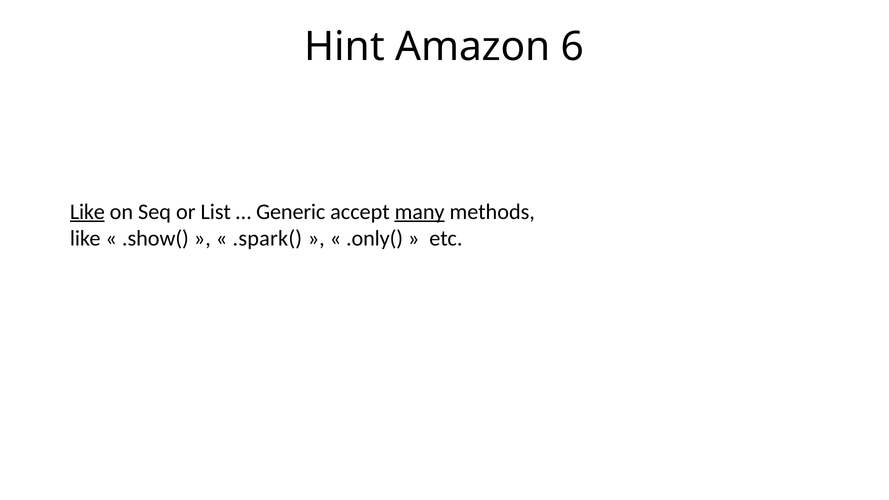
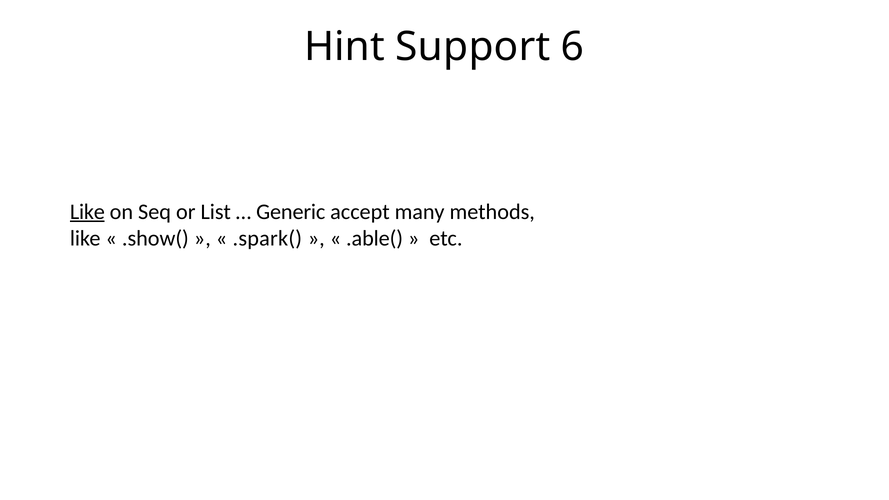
Amazon: Amazon -> Support (473, 47)
many underline: present -> none (420, 212)
.only(: .only( -> .able( (375, 238)
